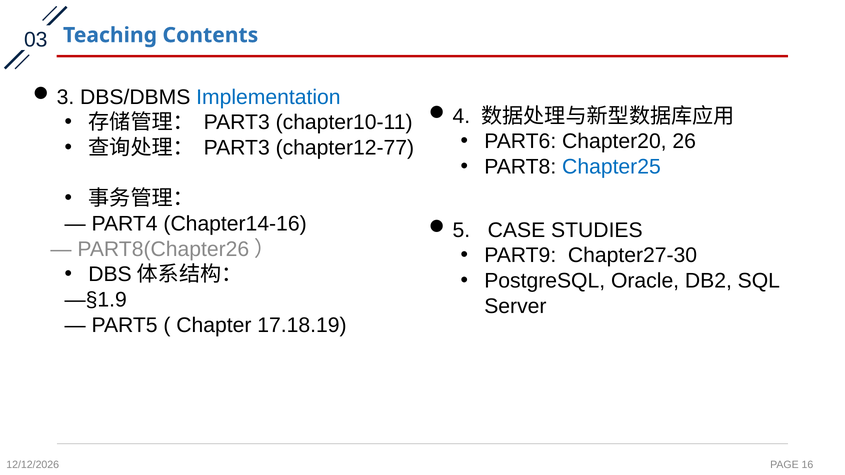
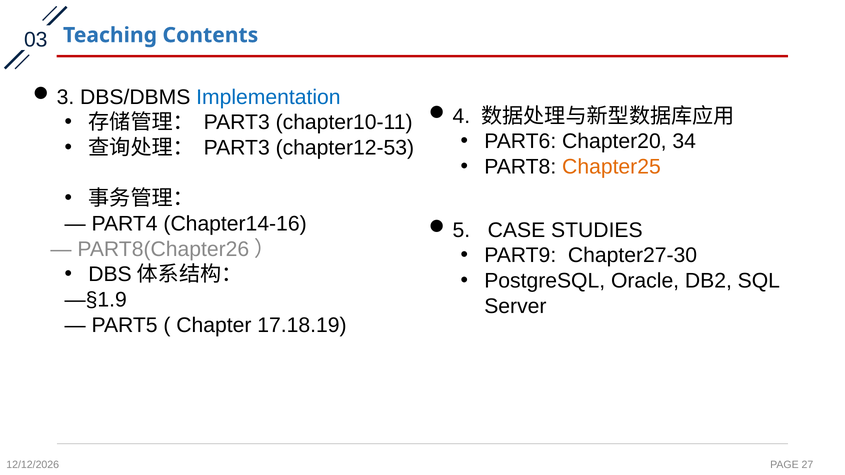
26: 26 -> 34 (684, 142)
chapter12-77: chapter12-77 -> chapter12-53 (345, 148)
Chapter25 colour: blue -> orange (611, 167)
16: 16 -> 27 (807, 465)
